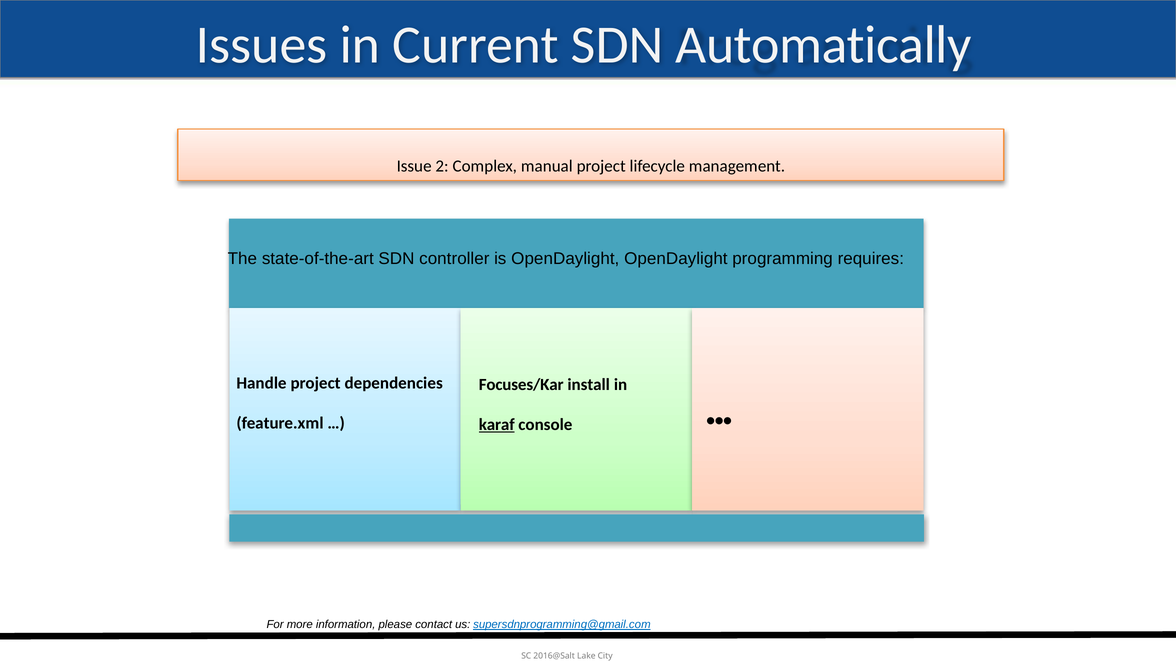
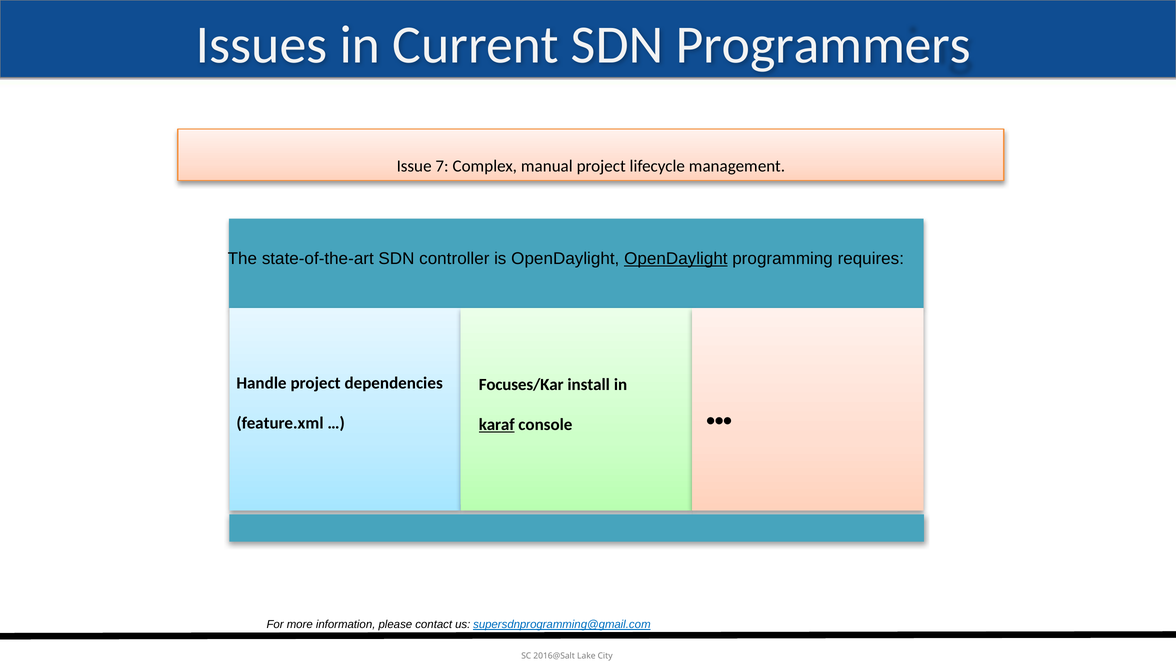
Automatically: Automatically -> Programmers (823, 45)
2: 2 -> 7 (442, 166)
OpenDaylight underline: none -> present (676, 259)
